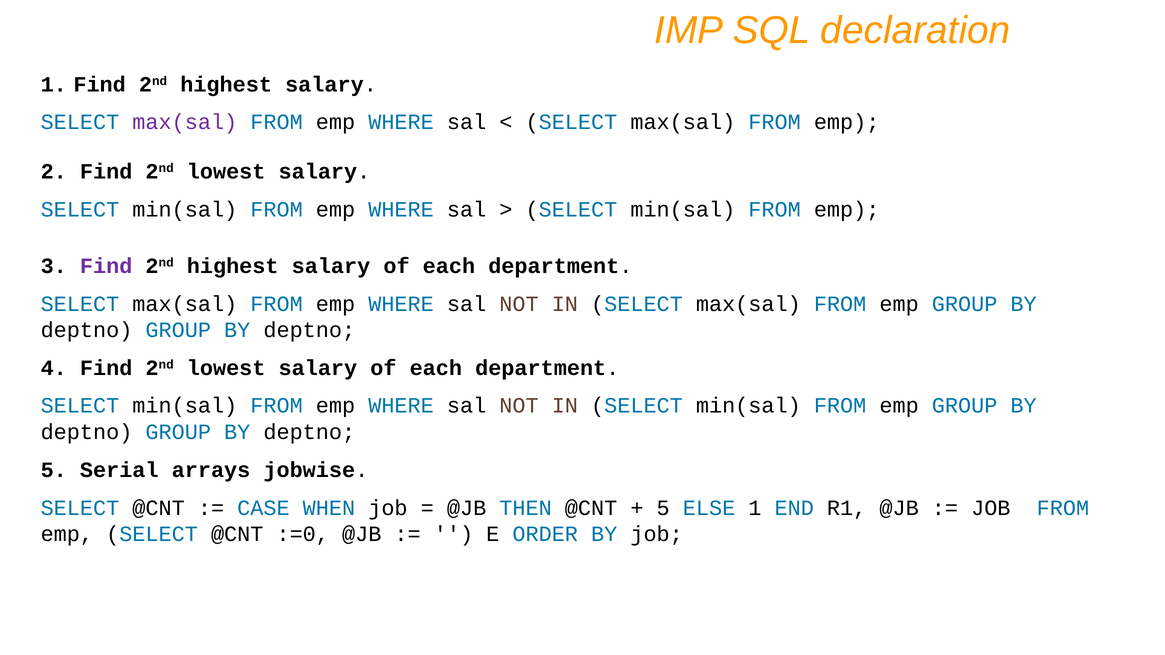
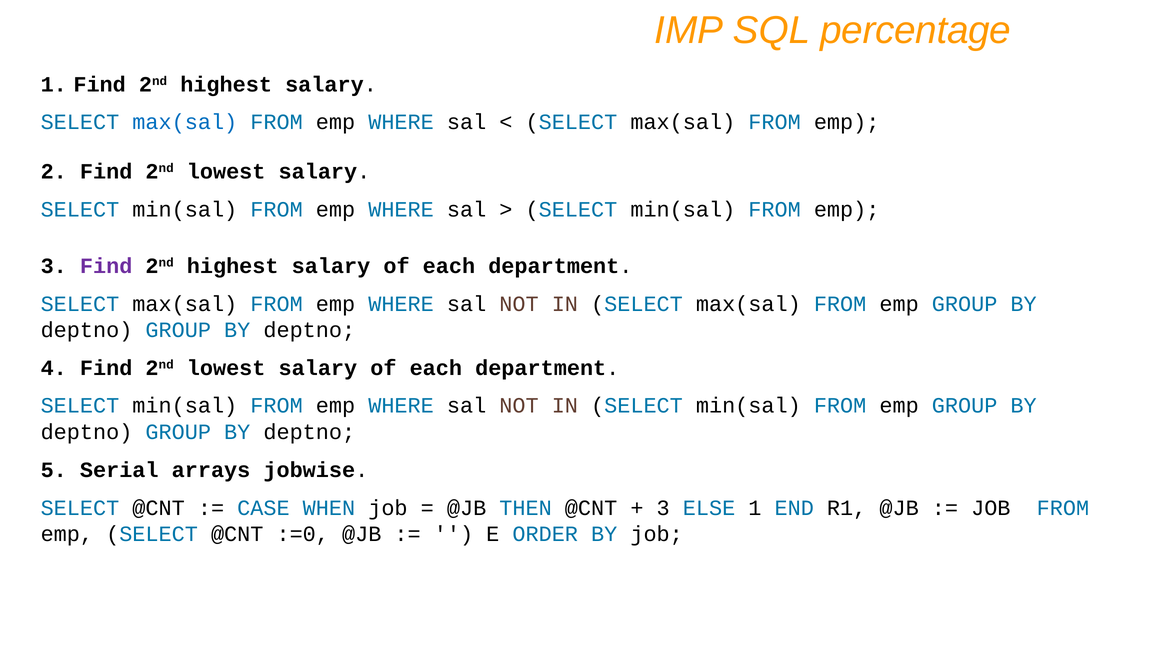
declaration: declaration -> percentage (916, 30)
max(sal colour: purple -> blue (185, 122)
5: 5 -> 3 (663, 508)
